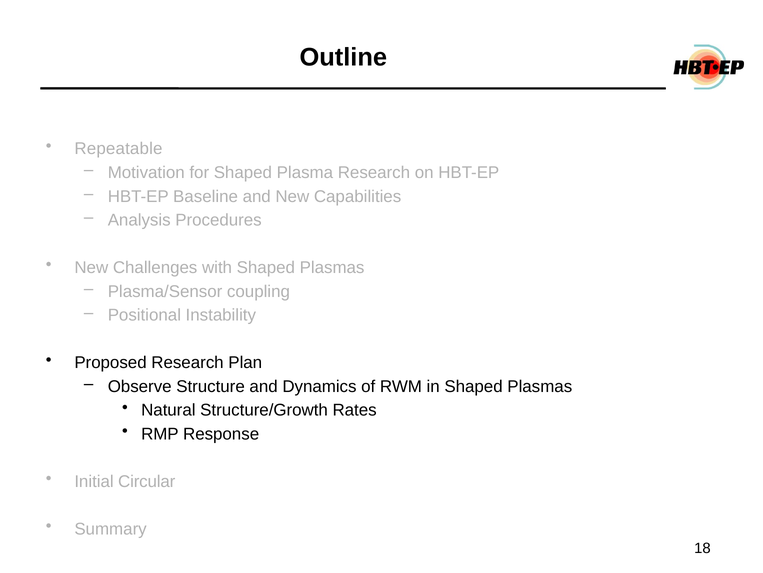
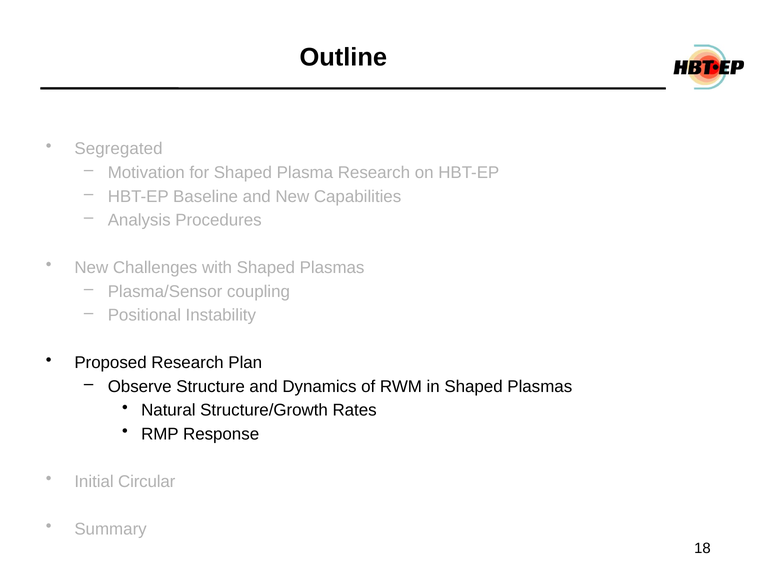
Repeatable: Repeatable -> Segregated (119, 149)
